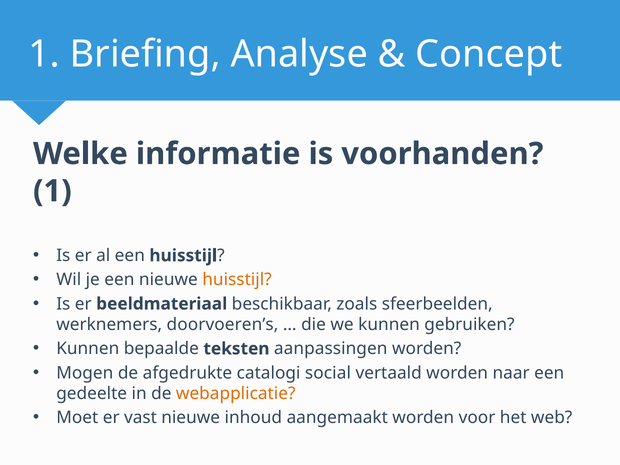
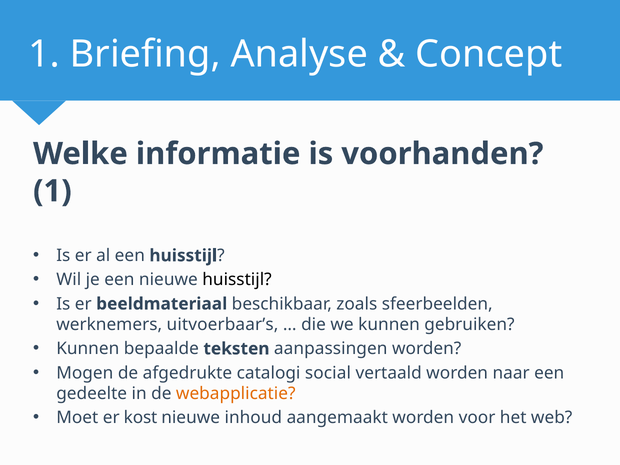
huisstijl colour: orange -> black (237, 280)
doorvoeren’s: doorvoeren’s -> uitvoerbaar’s (223, 325)
vast: vast -> kost (141, 418)
